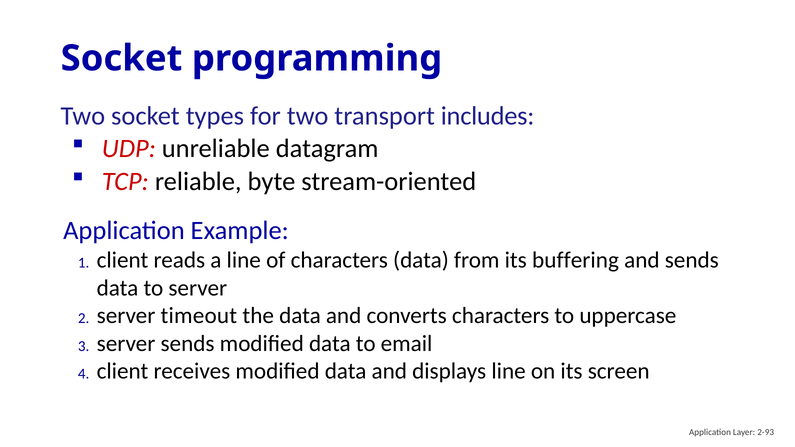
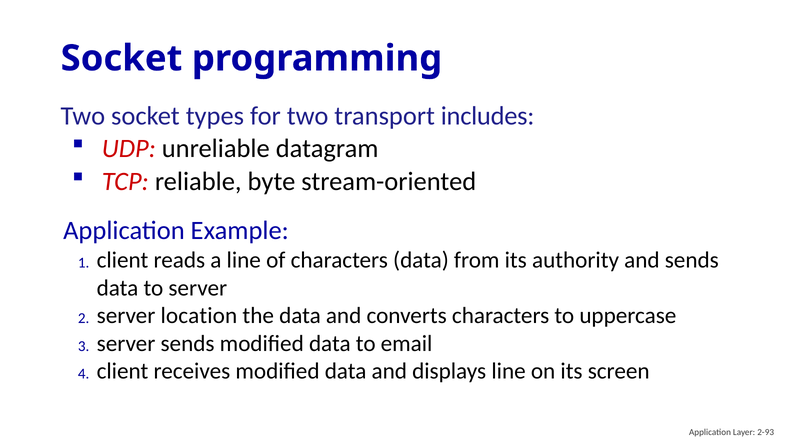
buffering: buffering -> authority (576, 260)
timeout: timeout -> location (199, 316)
